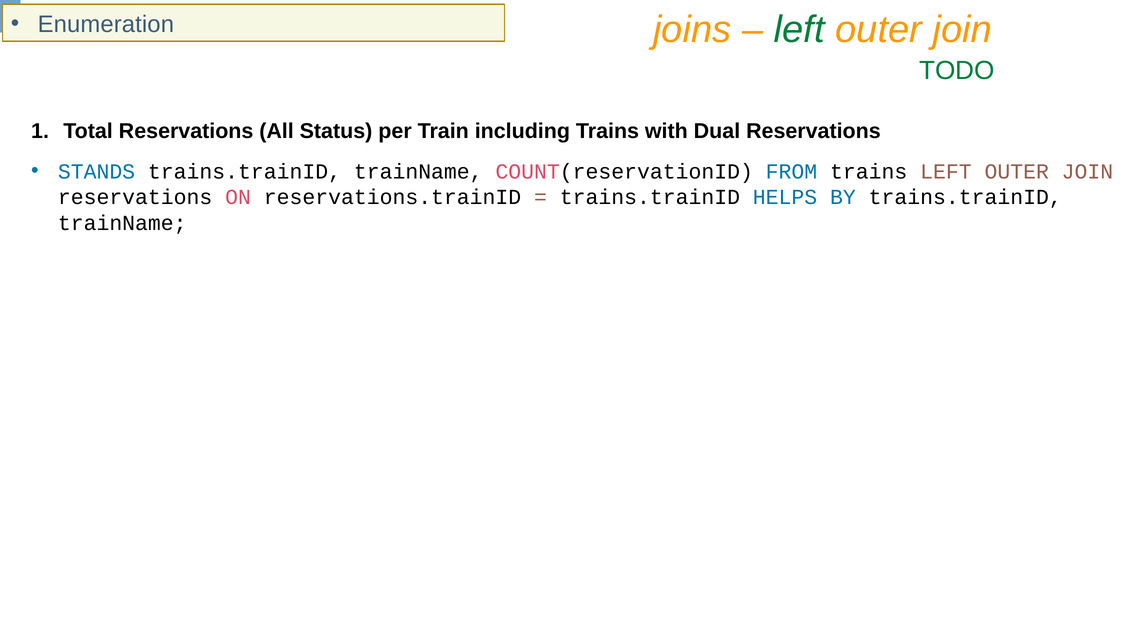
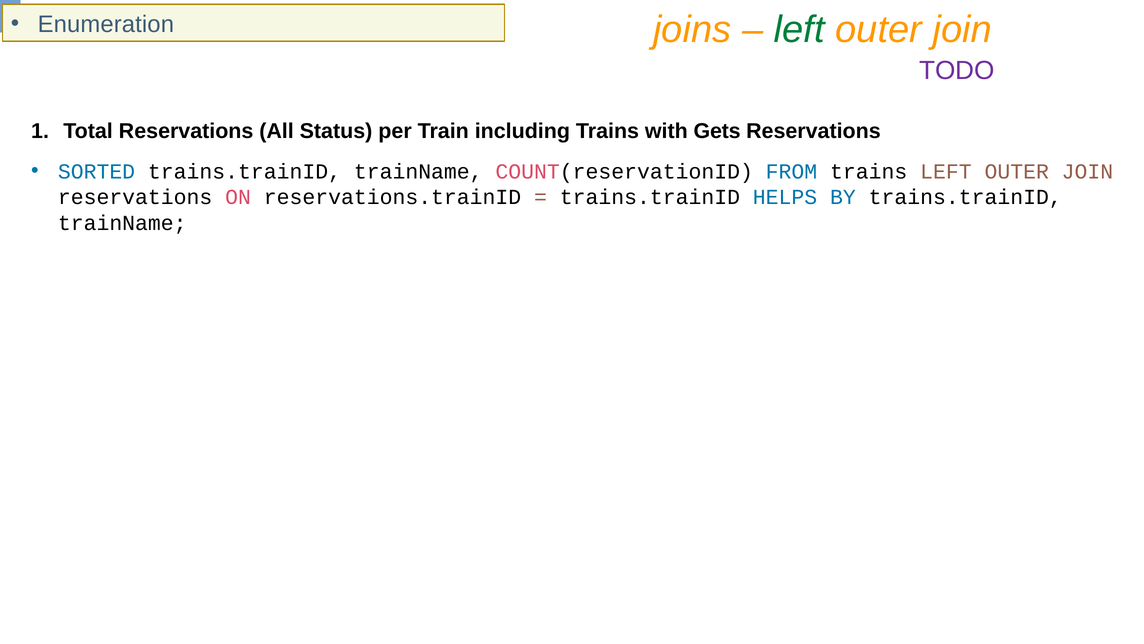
TODO colour: green -> purple (957, 70)
Dual: Dual -> Gets (717, 131)
STANDS: STANDS -> SORTED (97, 171)
